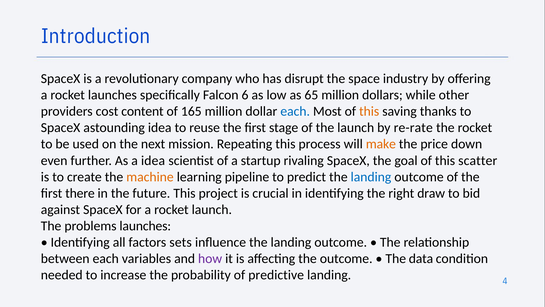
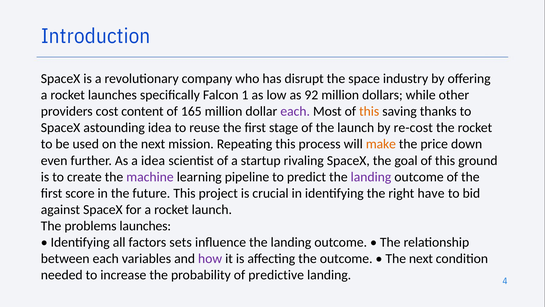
6: 6 -> 1 (245, 95)
65: 65 -> 92 (311, 95)
each colour: blue -> purple (295, 111)
re-rate: re-rate -> re-cost (413, 128)
scatter: scatter -> ground (478, 160)
machine colour: orange -> purple (150, 177)
landing colour: blue -> purple (371, 177)
there: there -> score (80, 193)
draw: draw -> have (431, 193)
data: data -> next (421, 258)
